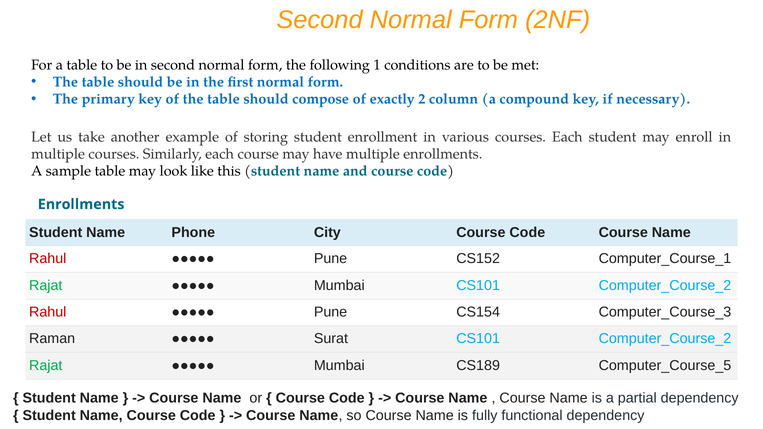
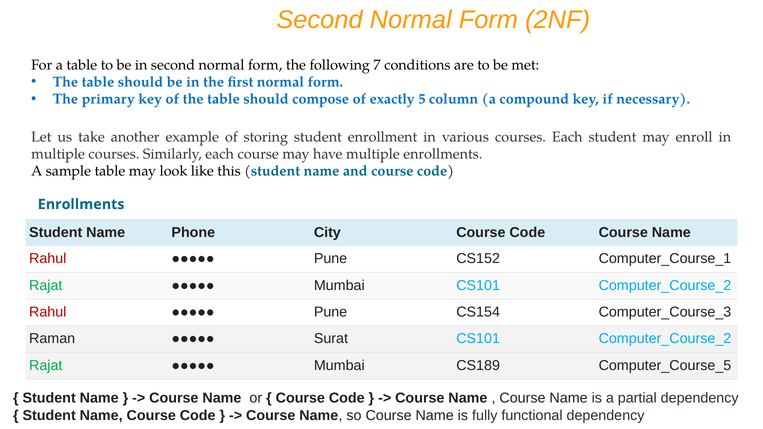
1: 1 -> 7 (377, 65)
2: 2 -> 5 (422, 99)
